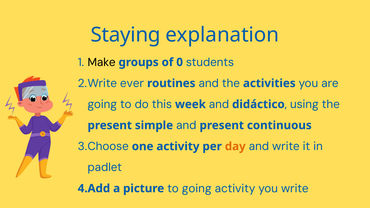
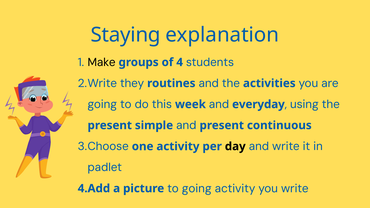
0: 0 -> 4 (180, 62)
ever: ever -> they (132, 83)
didáctico: didáctico -> everyday (258, 104)
day colour: orange -> black (235, 146)
